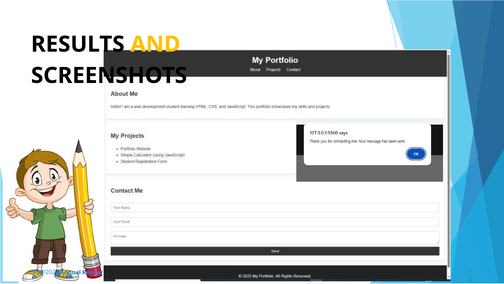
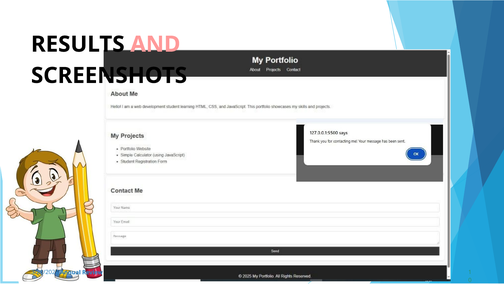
AND colour: yellow -> pink (155, 44)
